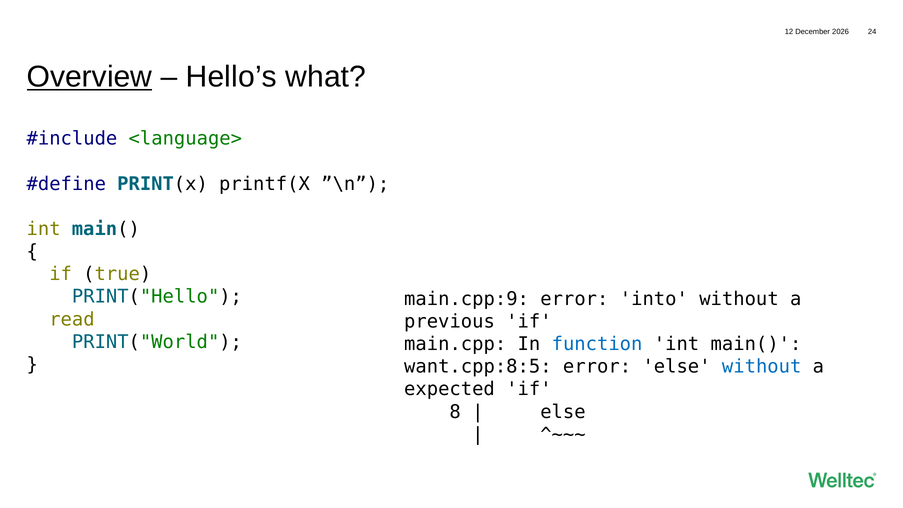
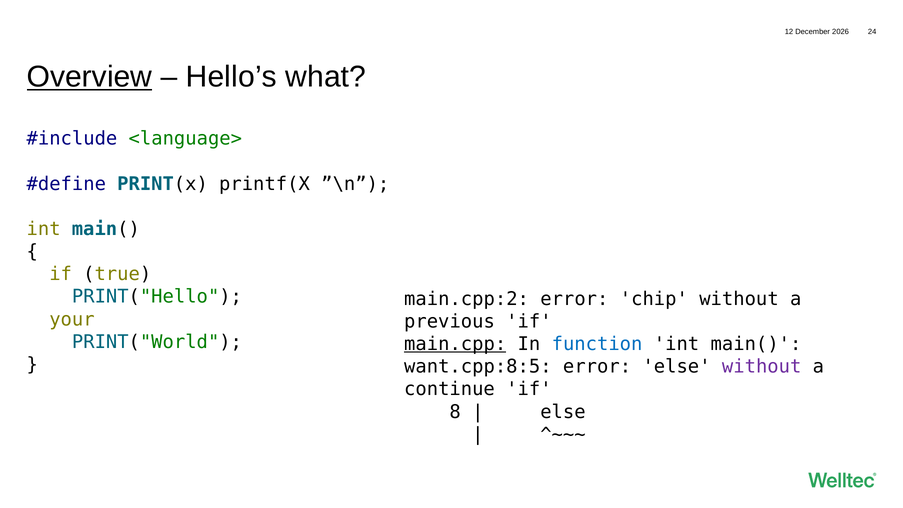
main.cpp:9: main.cpp:9 -> main.cpp:2 (467, 299)
into: into -> chip (654, 299)
read: read -> your (72, 319)
main.cpp underline: none -> present (455, 344)
without colour: blue -> purple (762, 367)
expected: expected -> continue (449, 389)
